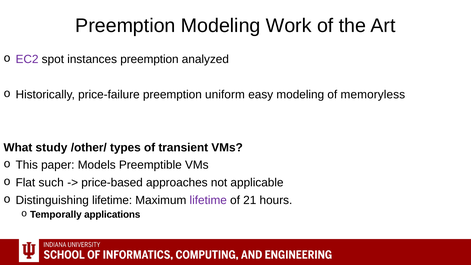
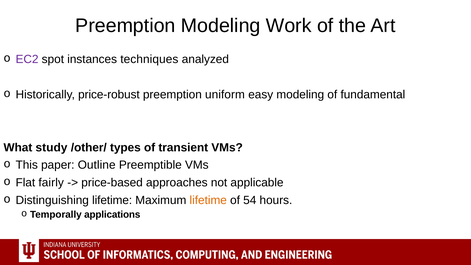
instances preemption: preemption -> techniques (149, 59)
price-failure: price-failure -> price-robust (109, 95)
memoryless: memoryless -> fundamental (373, 95)
Models: Models -> Outline (97, 165)
such: such -> fairly (51, 183)
lifetime colour: purple -> orange (208, 200)
21: 21 -> 54 (250, 200)
